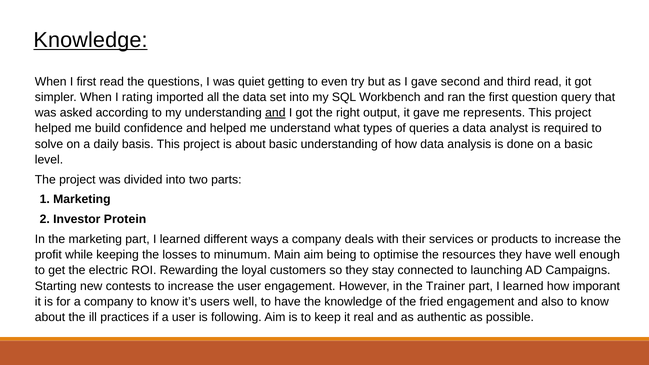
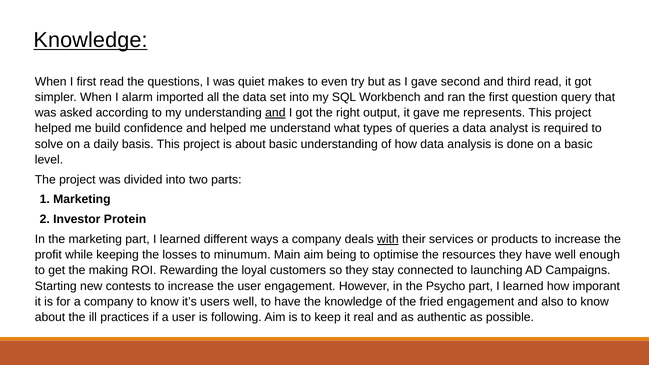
getting: getting -> makes (286, 82)
rating: rating -> alarm (137, 97)
with underline: none -> present (388, 239)
electric: electric -> making (108, 270)
Trainer: Trainer -> Psycho (446, 286)
